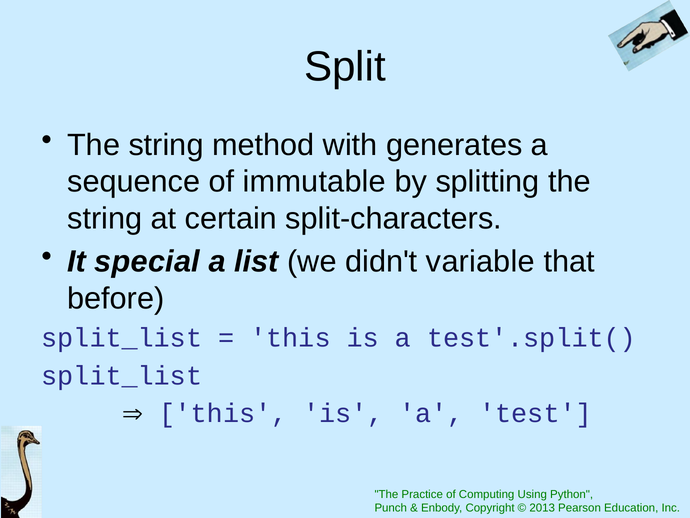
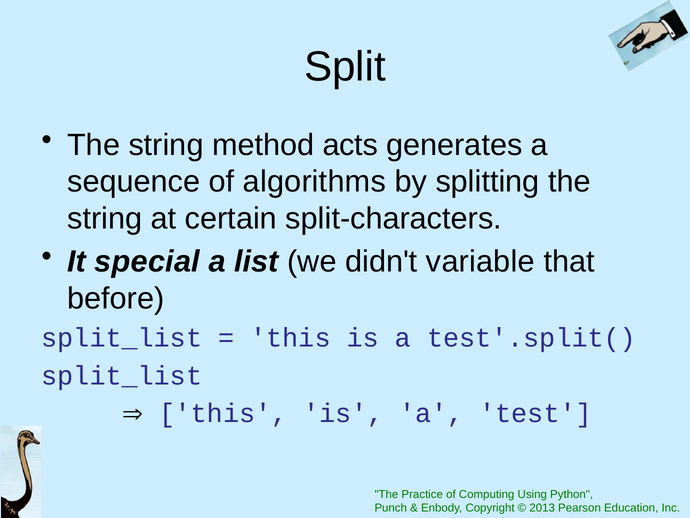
with: with -> acts (350, 145)
immutable: immutable -> algorithms (314, 182)
